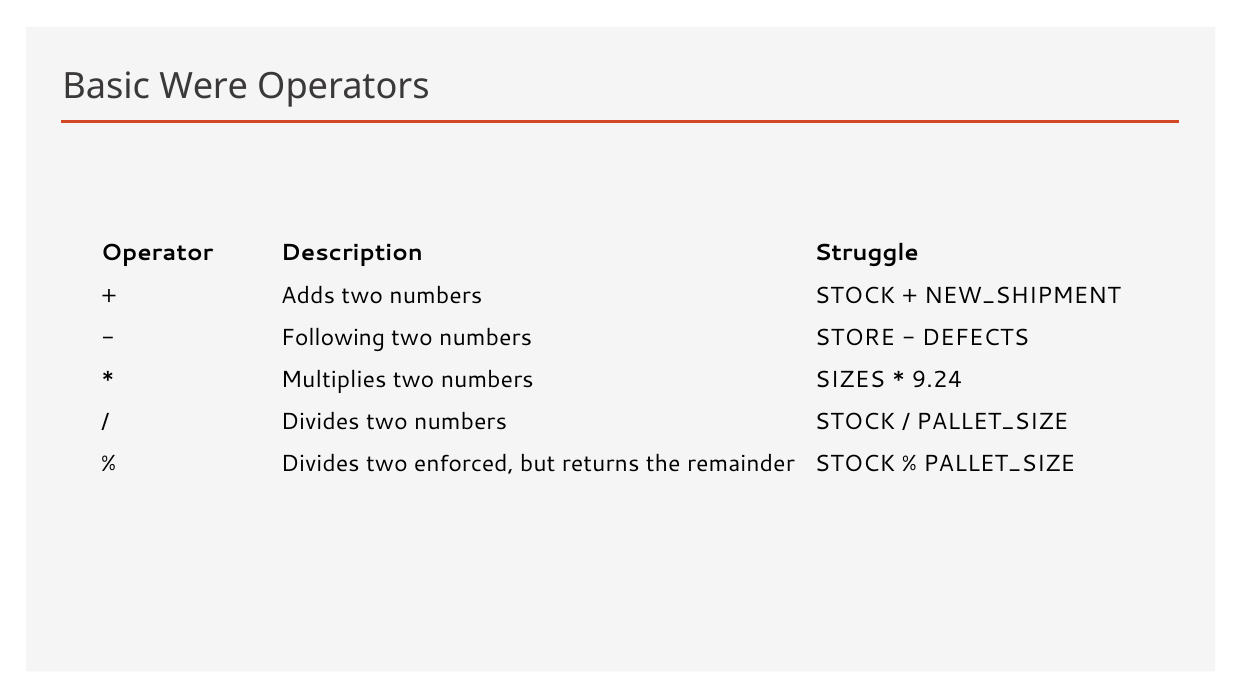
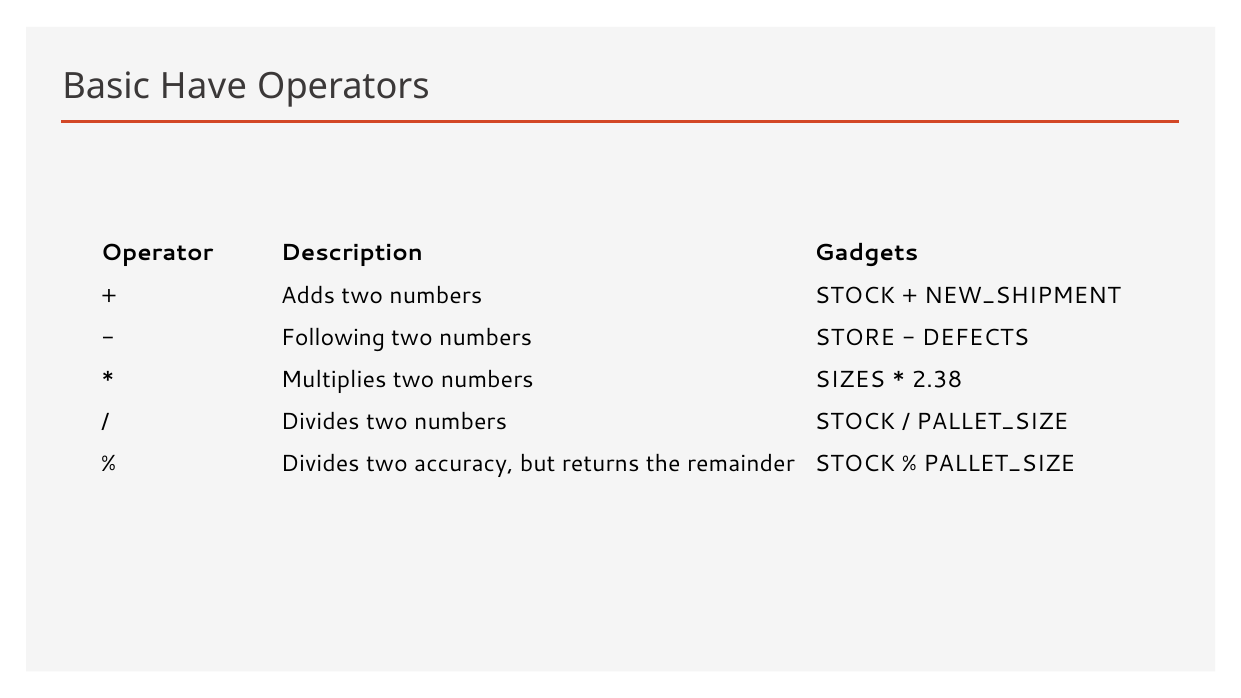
Were: Were -> Have (203, 87)
Struggle: Struggle -> Gadgets (866, 253)
9.24: 9.24 -> 2.38 (937, 380)
enforced: enforced -> accuracy (464, 464)
